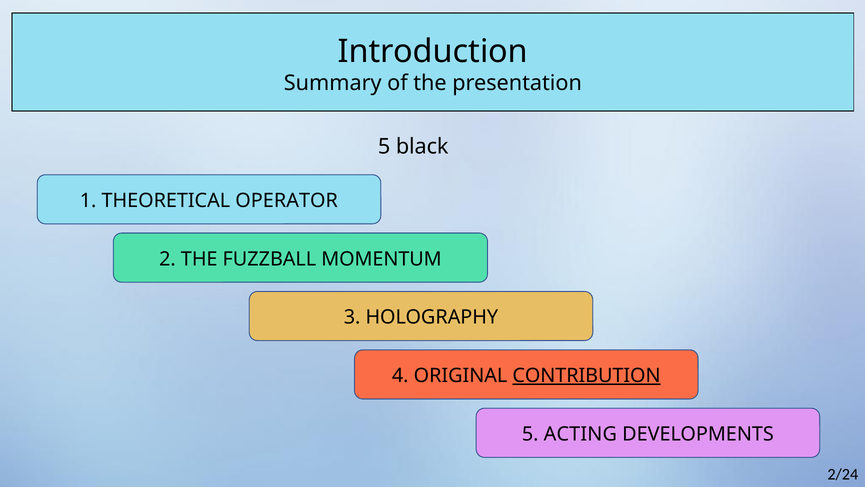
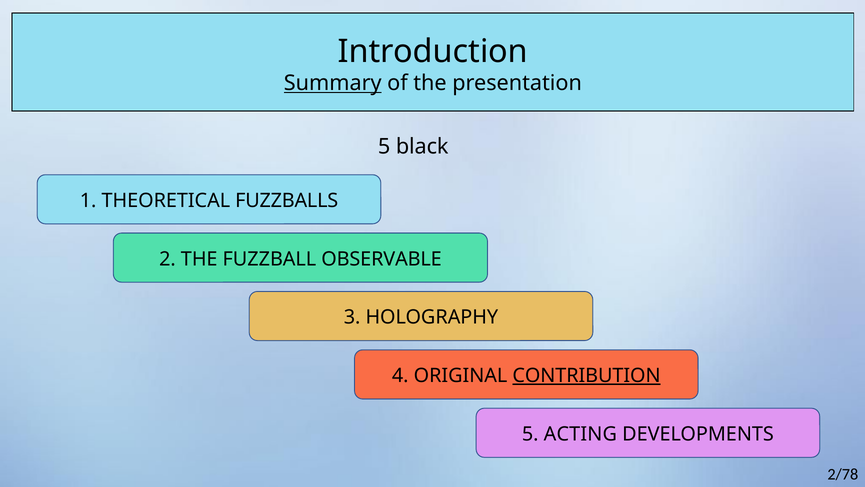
Summary underline: none -> present (333, 83)
OPERATOR: OPERATOR -> FUZZBALLS (287, 200)
MOMENTUM: MOMENTUM -> OBSERVABLE (382, 259)
2/24: 2/24 -> 2/78 (843, 474)
